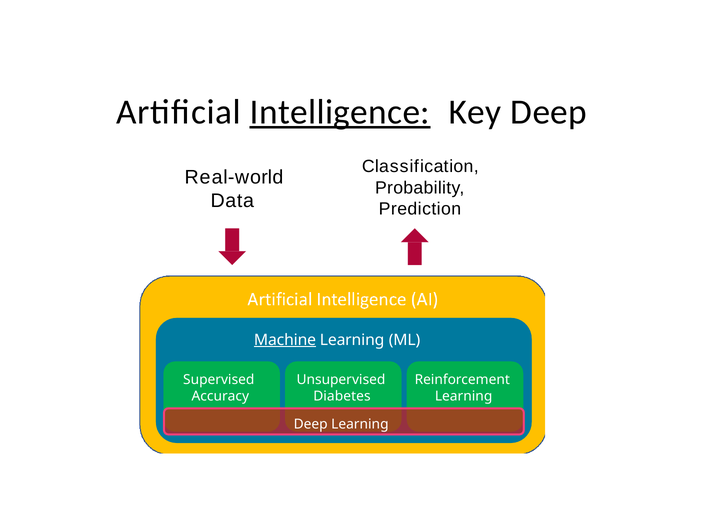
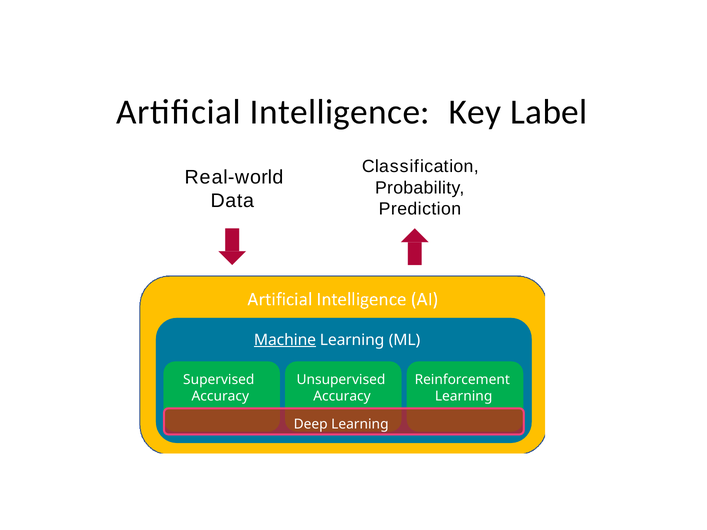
Intelligence underline: present -> none (340, 112)
Key Deep: Deep -> Label (549, 112)
Diabetes: Diabetes -> Accuracy (342, 396)
